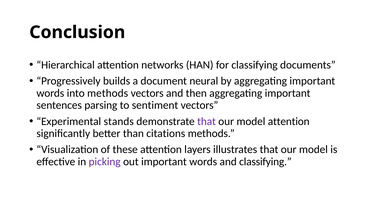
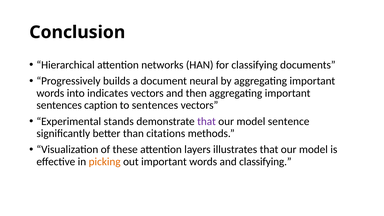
into methods: methods -> indicates (108, 93)
parsing: parsing -> caption (101, 105)
to sentiment: sentiment -> sentences (155, 105)
model attention: attention -> sentence (289, 121)
picking colour: purple -> orange (105, 162)
